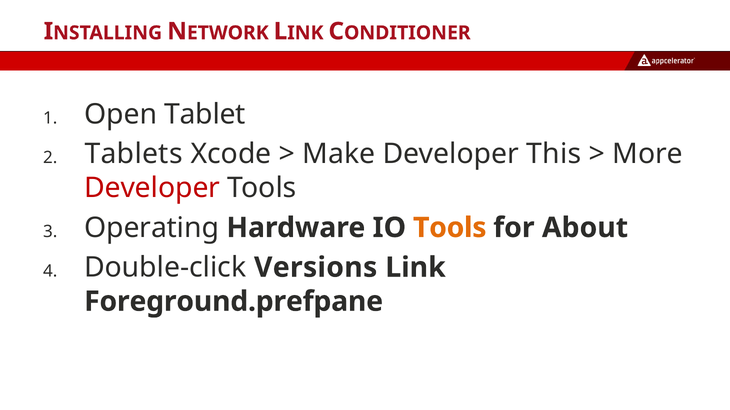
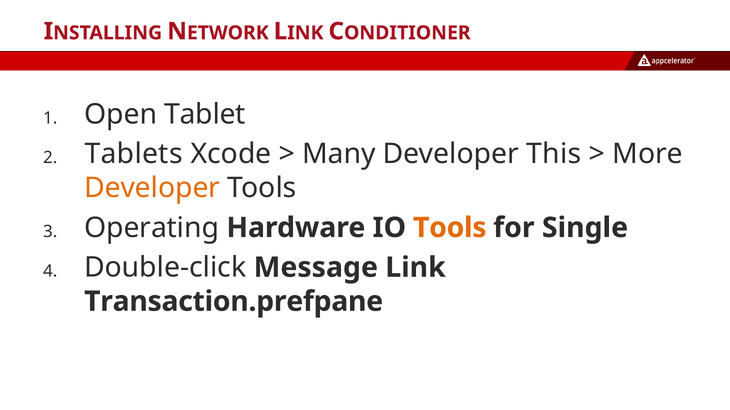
Make: Make -> Many (339, 154)
Developer colour: red -> orange (152, 188)
About: About -> Single (585, 228)
Versions: Versions -> Message (316, 268)
Foreground.prefpane: Foreground.prefpane -> Transaction.prefpane (234, 302)
